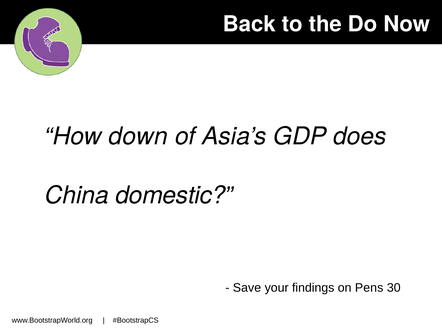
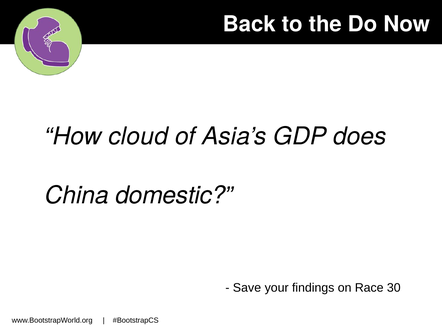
down: down -> cloud (138, 136)
Pens: Pens -> Race (369, 287)
